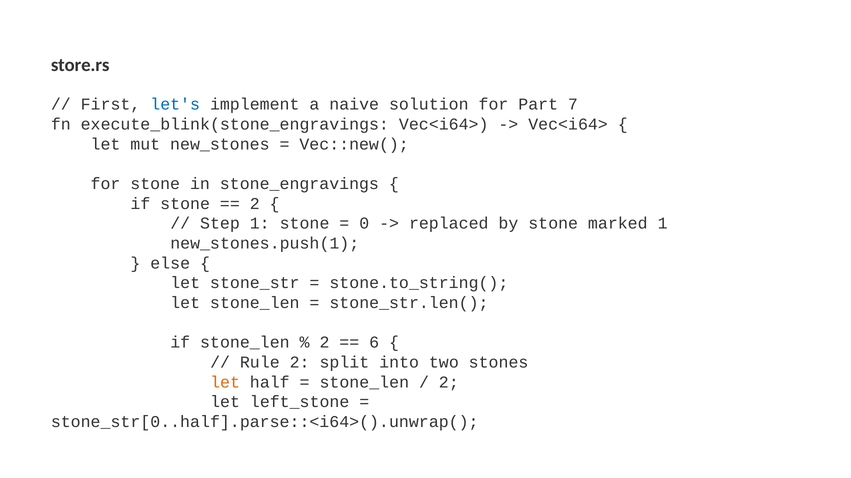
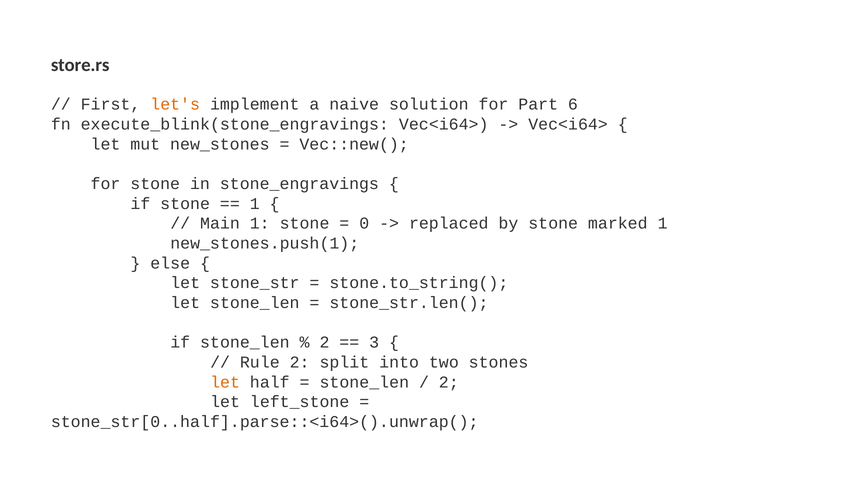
let's colour: blue -> orange (175, 105)
7: 7 -> 6 (573, 105)
2: 2 -> 1 (255, 204)
Step: Step -> Main (220, 224)
6: 6 -> 3 (374, 343)
